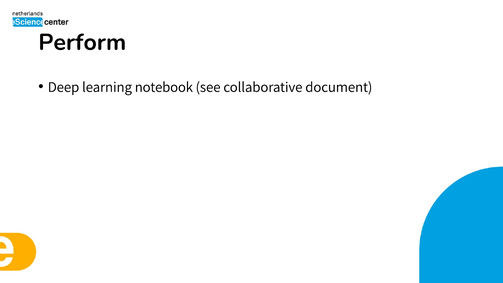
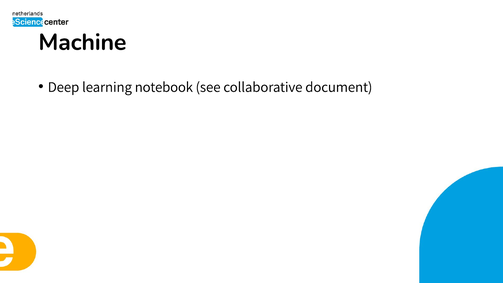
Perform: Perform -> Machine (82, 42)
